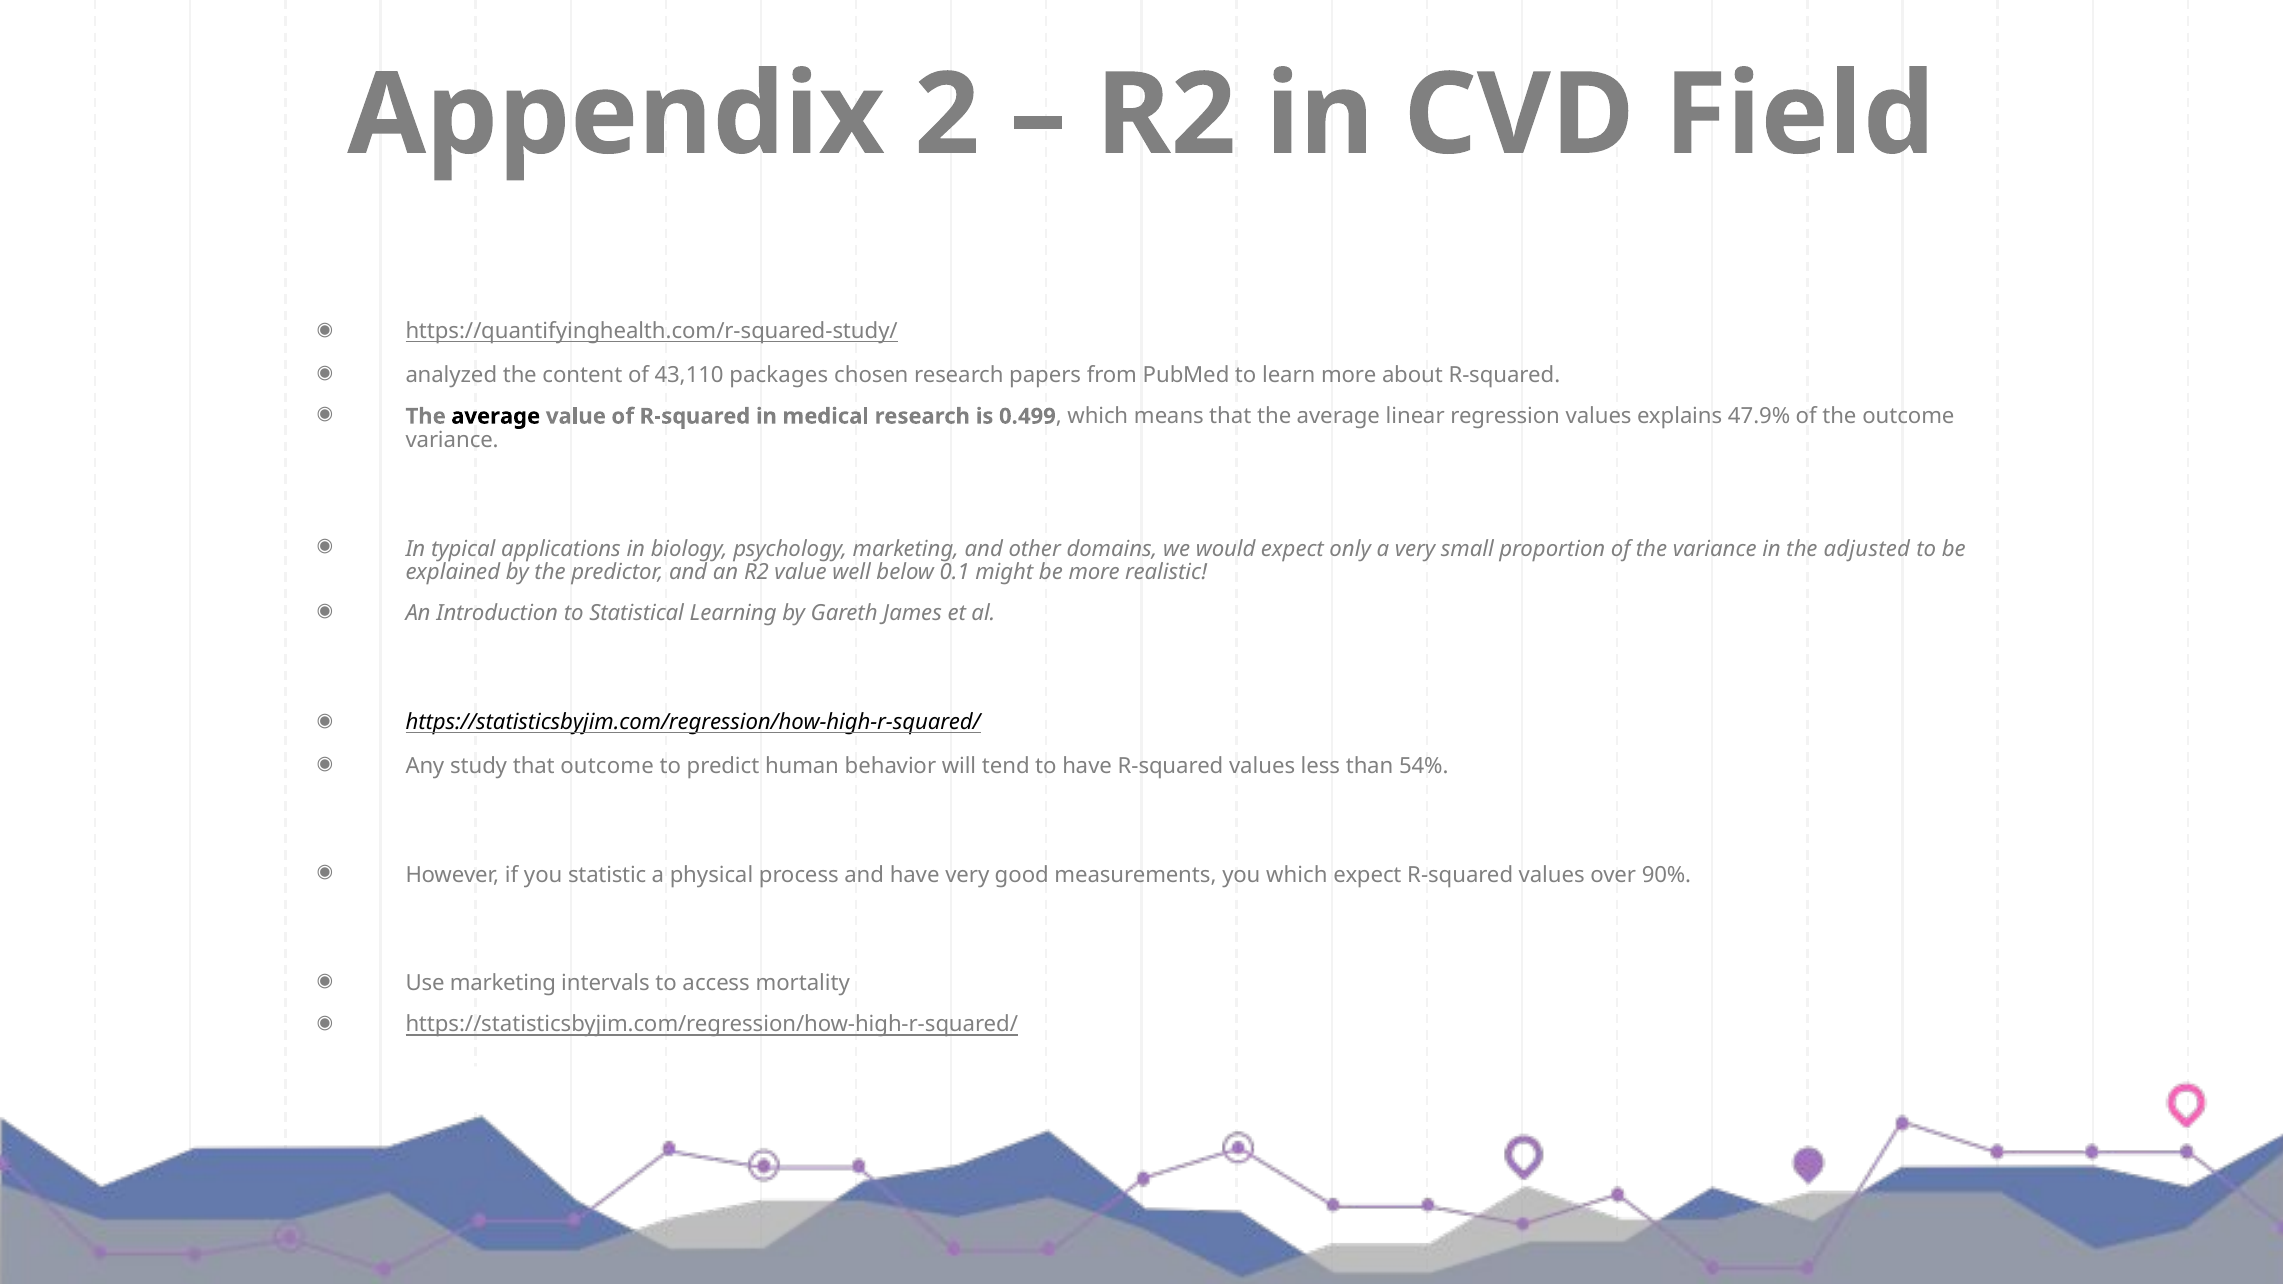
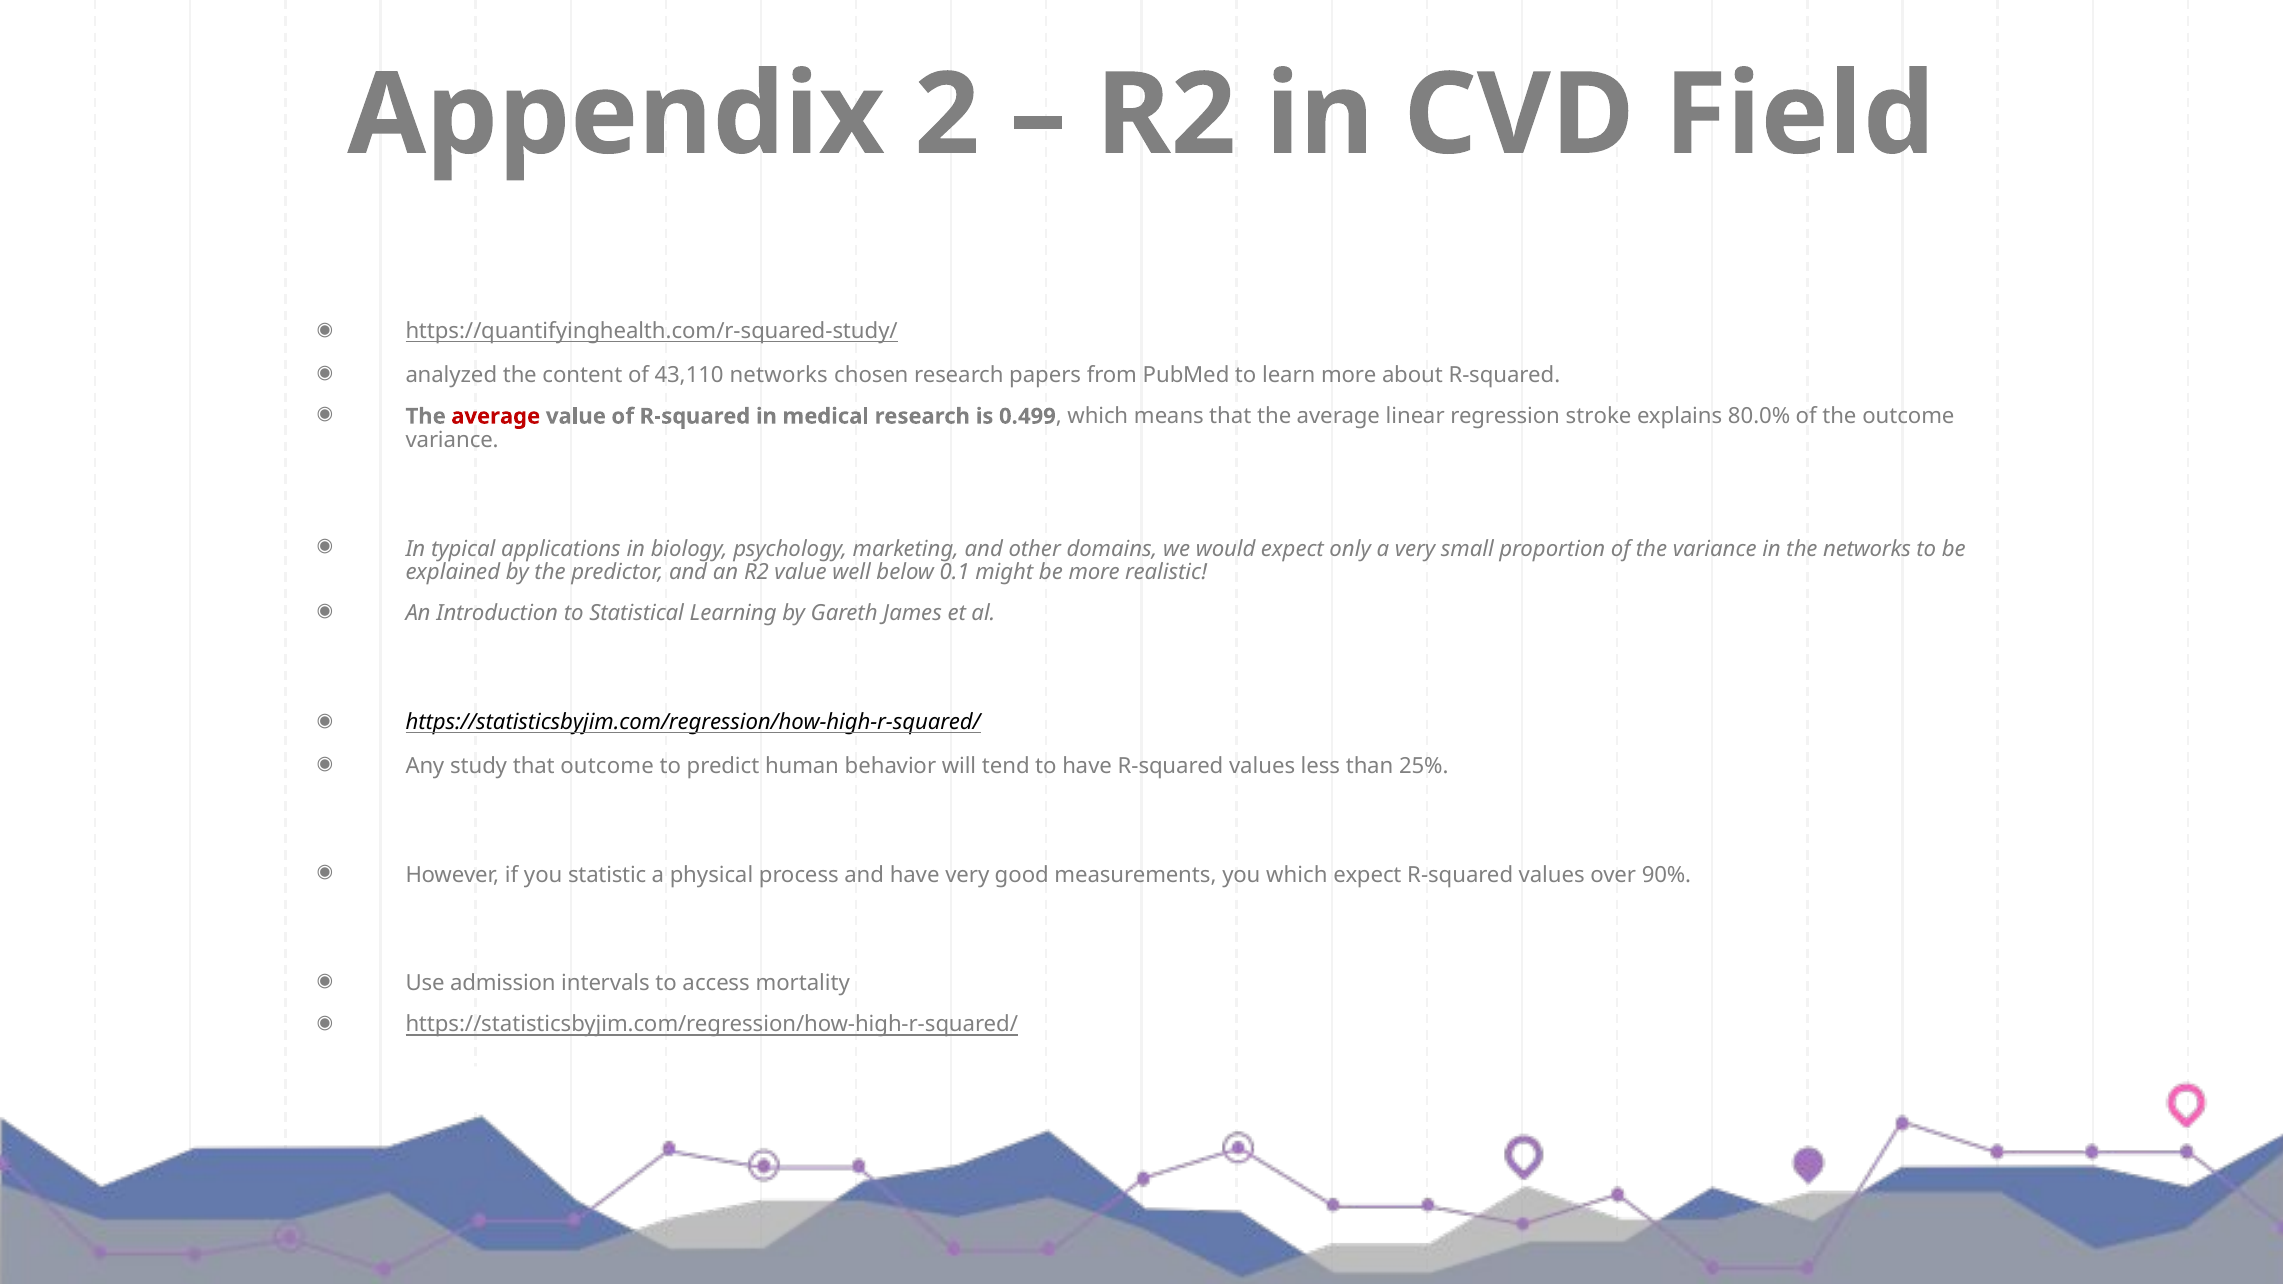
43,110 packages: packages -> networks (779, 375)
average colour: black -> red (496, 416)
regression values: values -> stroke (1599, 416)
47.9%: 47.9% -> 80.0% (1759, 416)
the adjusted: adjusted -> networks (1867, 549)
54%: 54% -> 25% (1424, 766)
Use marketing: marketing -> admission (503, 984)
